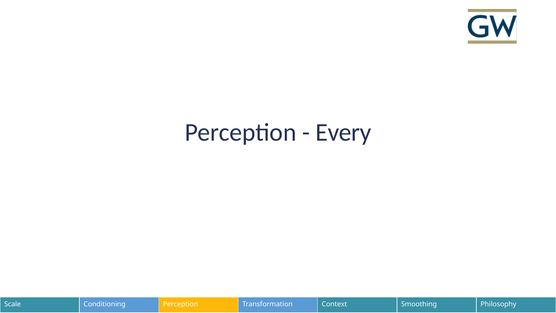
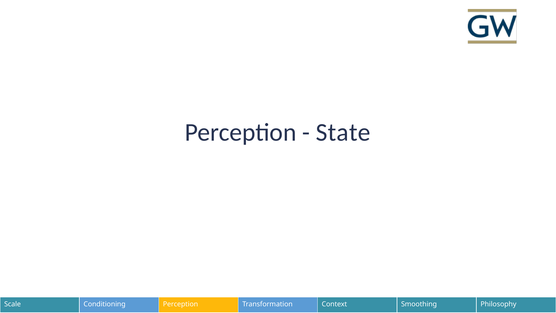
Every: Every -> State (343, 132)
